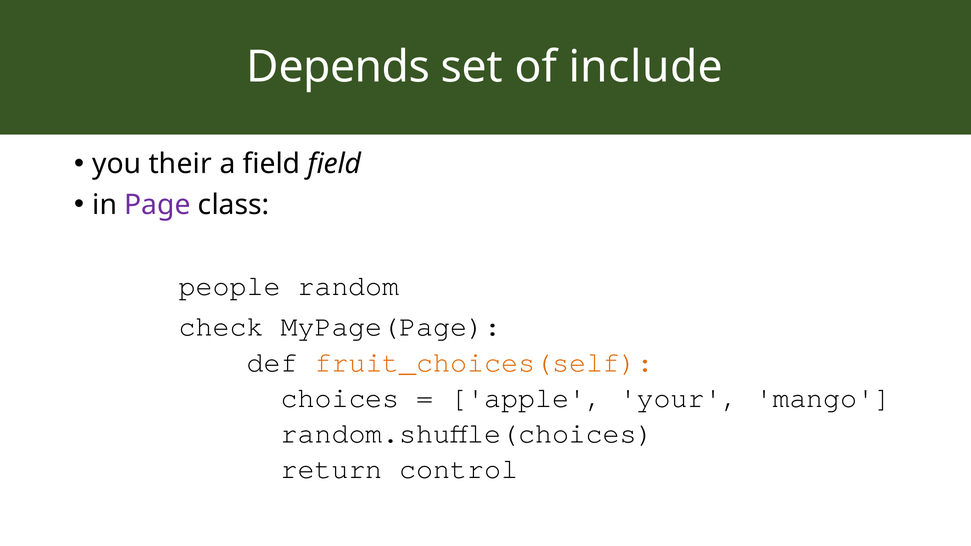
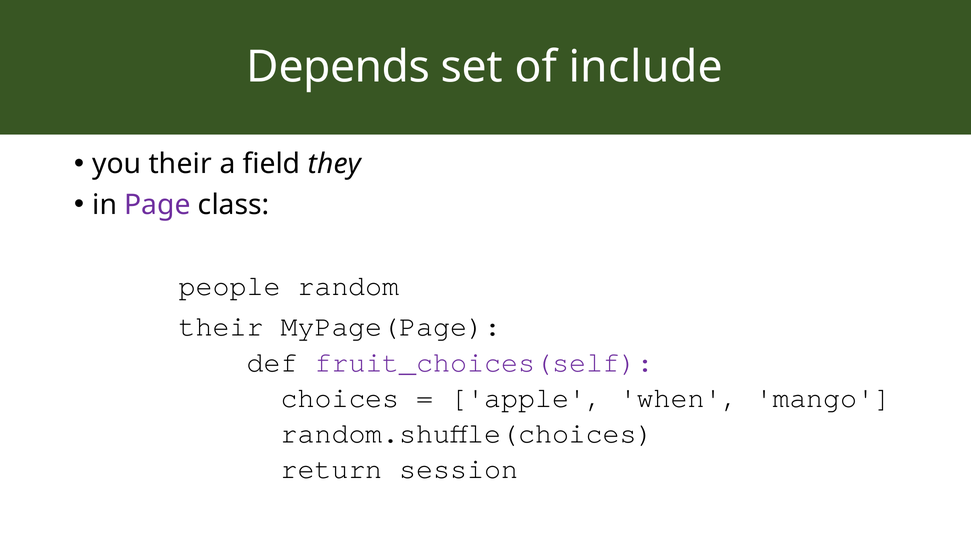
field field: field -> they (334, 164)
check: check -> their (221, 327)
fruit_choices(self colour: orange -> purple (484, 362)
your: your -> when (679, 398)
control: control -> session (459, 469)
